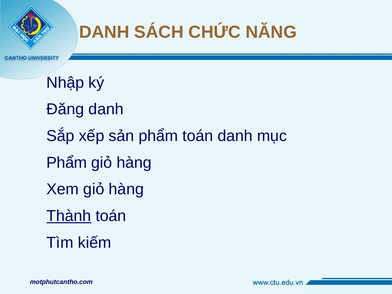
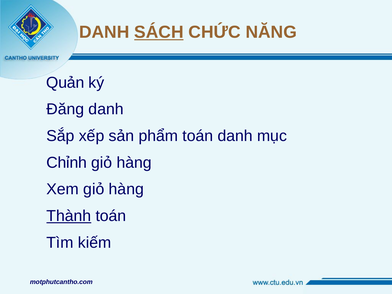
SÁCH underline: none -> present (159, 32)
Nhập: Nhập -> Quản (65, 83)
Phẩm: Phẩm -> Chỉnh (67, 163)
